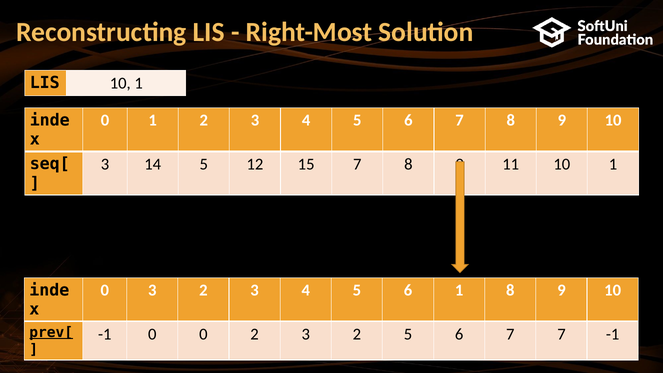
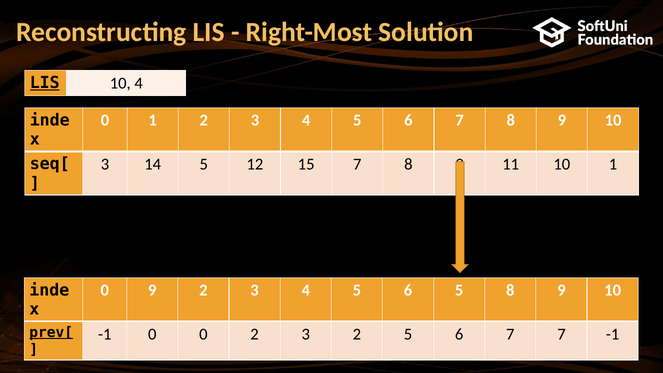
LIS underline: none -> present (45, 83)
1: 1 -> 4 (139, 83)
0 3: 3 -> 9 (152, 290)
6 1: 1 -> 5 (459, 290)
